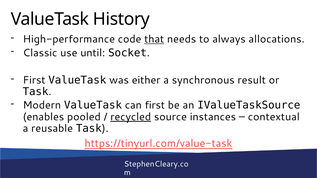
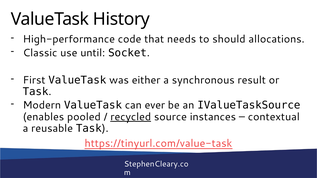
that underline: present -> none (154, 39)
always: always -> should (229, 39)
can first: first -> ever (155, 105)
